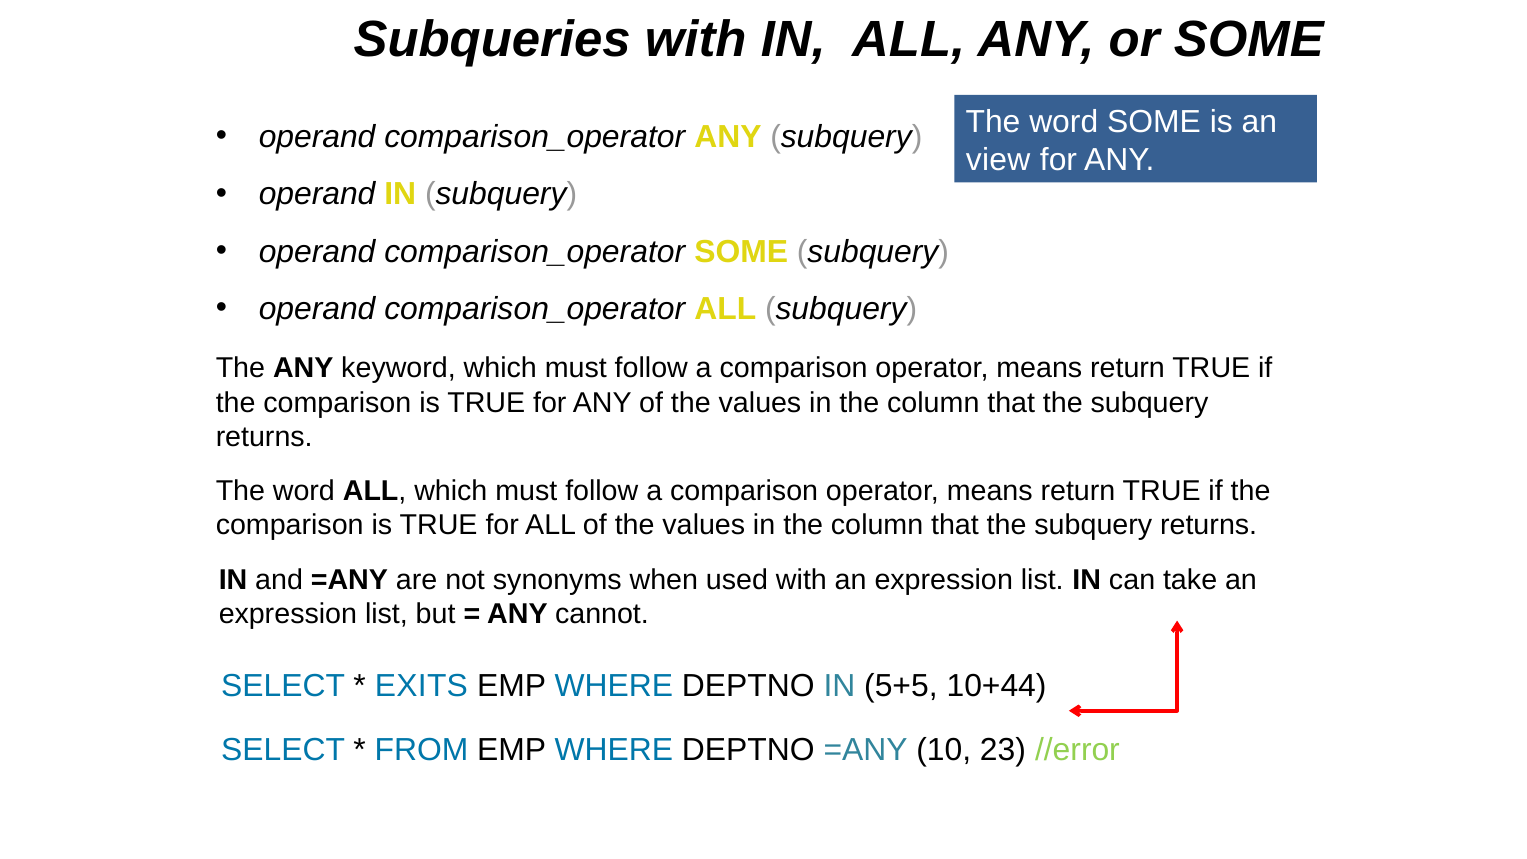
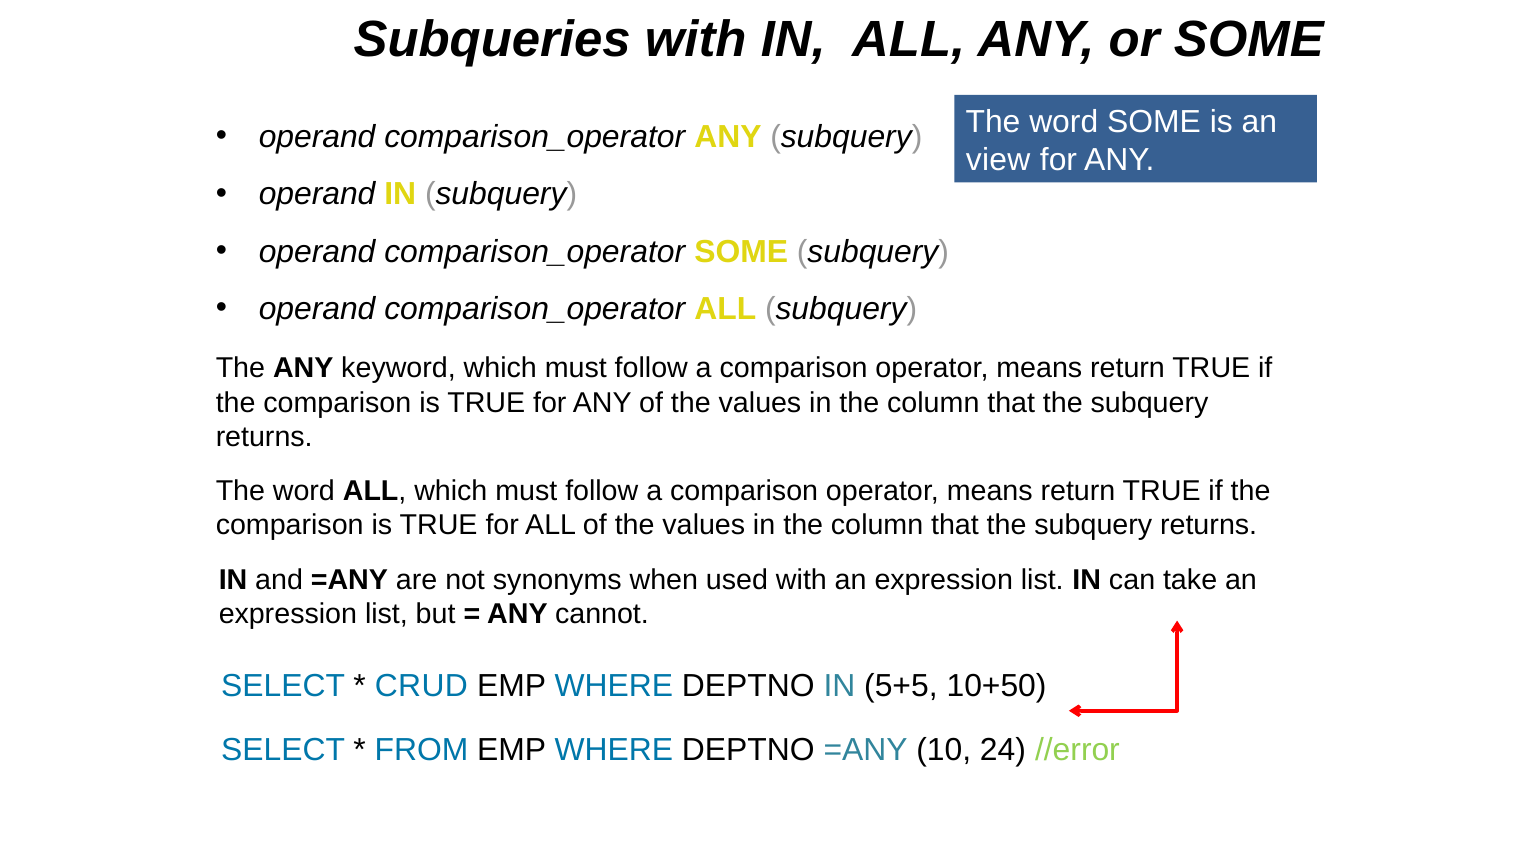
EXITS: EXITS -> CRUD (421, 686)
10+44: 10+44 -> 10+50 (997, 686)
23: 23 -> 24 (1003, 750)
